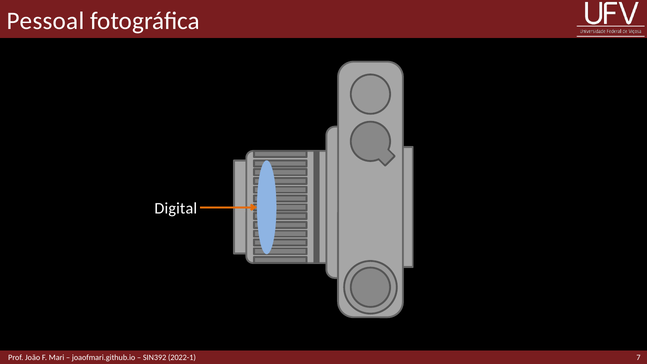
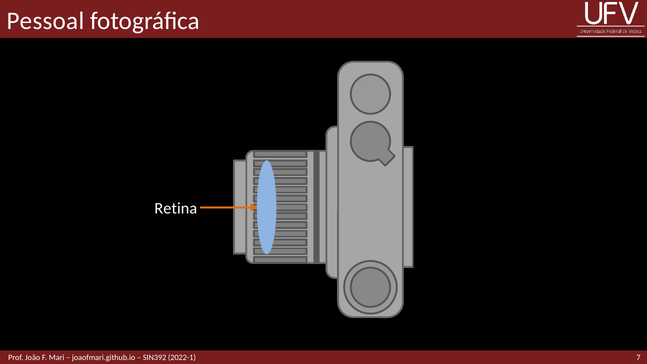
Digital: Digital -> Retina (176, 208)
